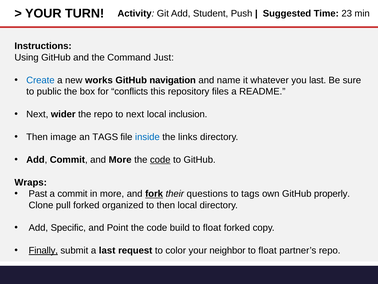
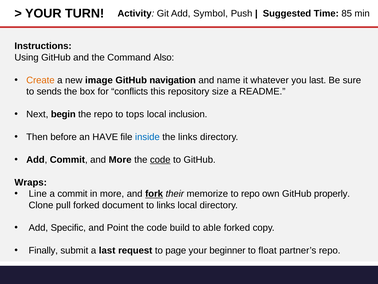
Student: Student -> Symbol (211, 13)
23: 23 -> 85 (347, 13)
Just: Just -> Also (164, 57)
Create colour: blue -> orange (40, 80)
works: works -> image (99, 80)
public: public -> sends (49, 91)
files: files -> size (220, 91)
wider: wider -> begin (63, 114)
to next: next -> tops (135, 114)
image: image -> before (64, 137)
an TAGS: TAGS -> HAVE (105, 137)
Past: Past -> Line (38, 193)
questions: questions -> memorize (207, 193)
to tags: tags -> repo (250, 193)
organized: organized -> document (123, 205)
to then: then -> links (166, 205)
float: float -> able (212, 227)
Finally underline: present -> none (43, 250)
color: color -> page (176, 250)
neighbor: neighbor -> beginner (227, 250)
